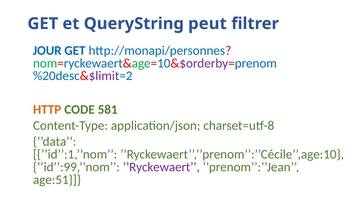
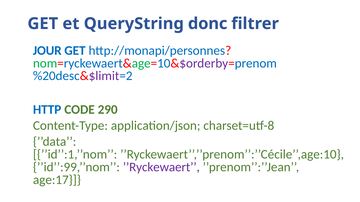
peut: peut -> donc (208, 24)
HTTP colour: orange -> blue (47, 110)
581: 581 -> 290 (108, 110)
age:51: age:51 -> age:17 (57, 180)
